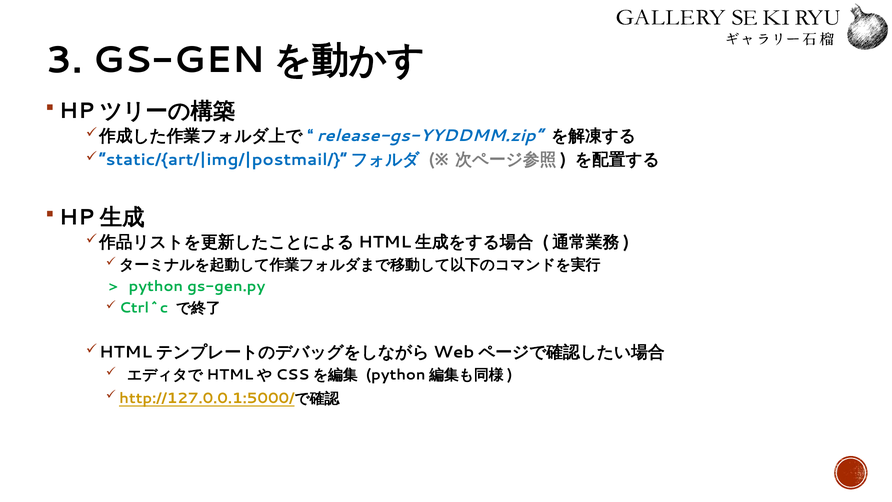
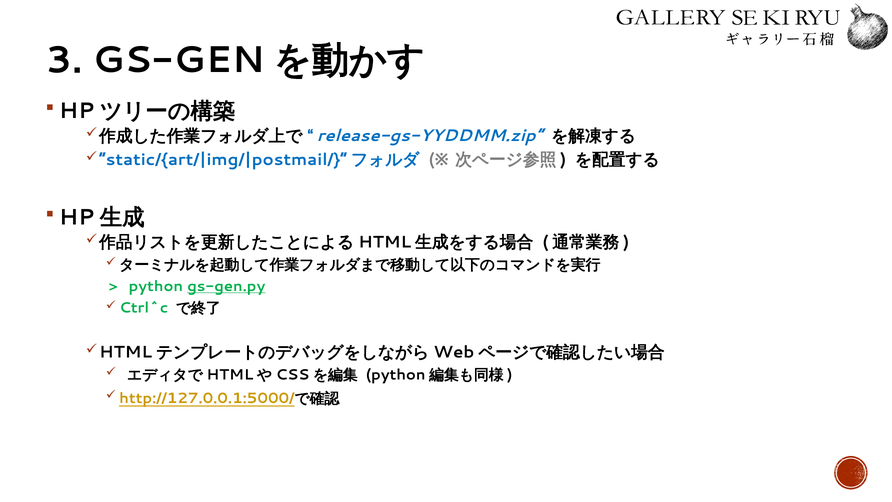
gs-gen.py underline: none -> present (226, 286)
